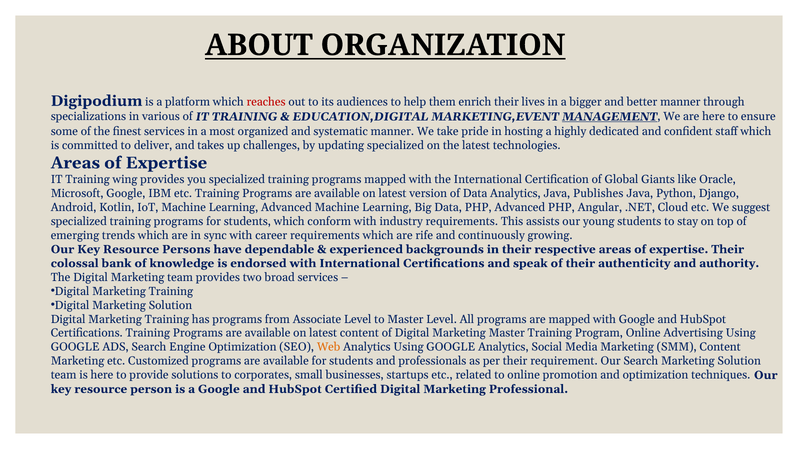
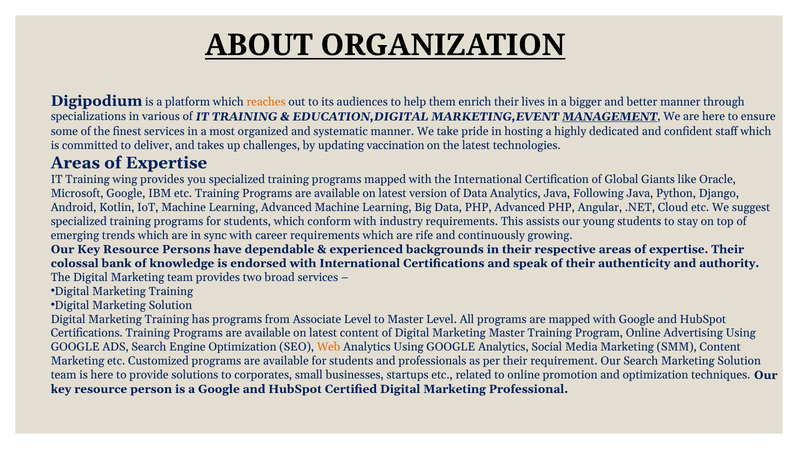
reaches colour: red -> orange (266, 102)
updating specialized: specialized -> vaccination (396, 145)
Publishes: Publishes -> Following (598, 193)
